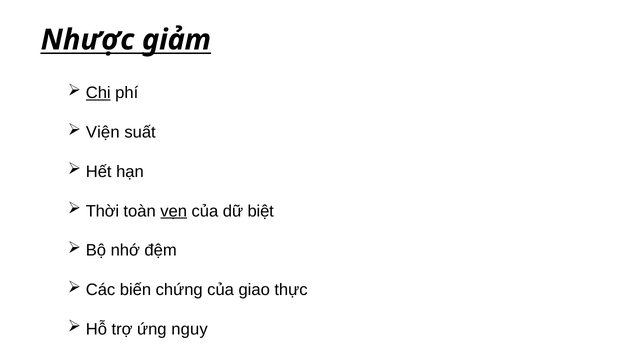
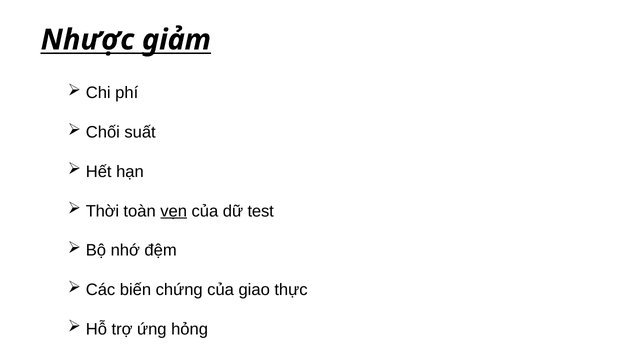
Chi underline: present -> none (98, 93)
Viện: Viện -> Chối (103, 132)
biệt: biệt -> test (261, 211)
nguy: nguy -> hỏng (190, 329)
